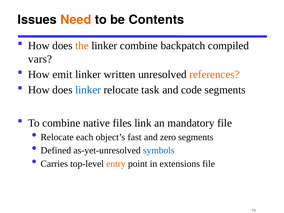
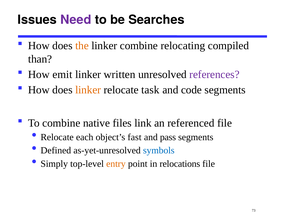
Need colour: orange -> purple (76, 20)
Contents: Contents -> Searches (156, 20)
backpatch: backpatch -> relocating (183, 46)
vars: vars -> than (40, 59)
references colour: orange -> purple (214, 74)
linker colour: blue -> orange (88, 90)
mandatory: mandatory -> referenced (191, 123)
zero: zero -> pass (168, 137)
Carries: Carries -> Simply (54, 164)
extensions: extensions -> relocations (180, 164)
